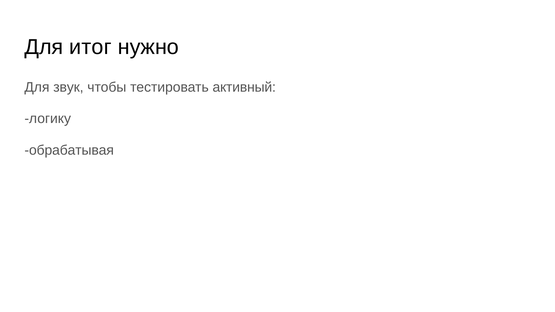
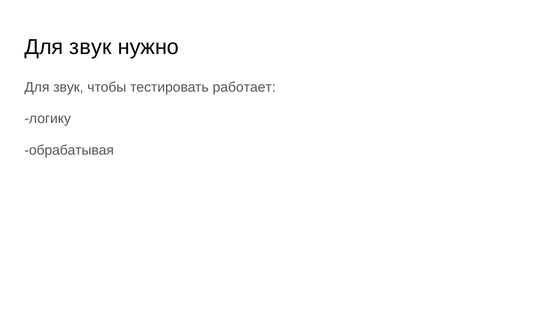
итог: итог -> звук (90, 47)
активный: активный -> работает (244, 87)
